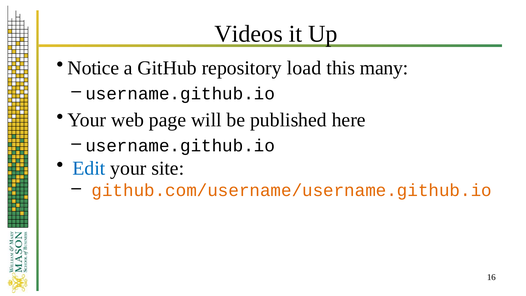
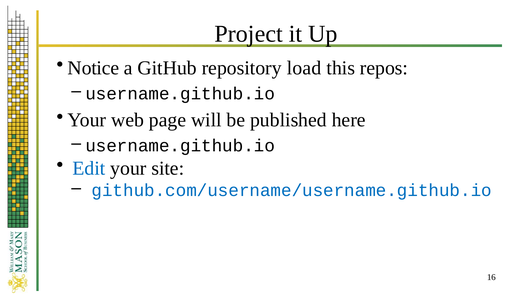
Videos: Videos -> Project (249, 34)
many: many -> repos (384, 68)
github.com/username/username.github.io colour: orange -> blue (292, 190)
